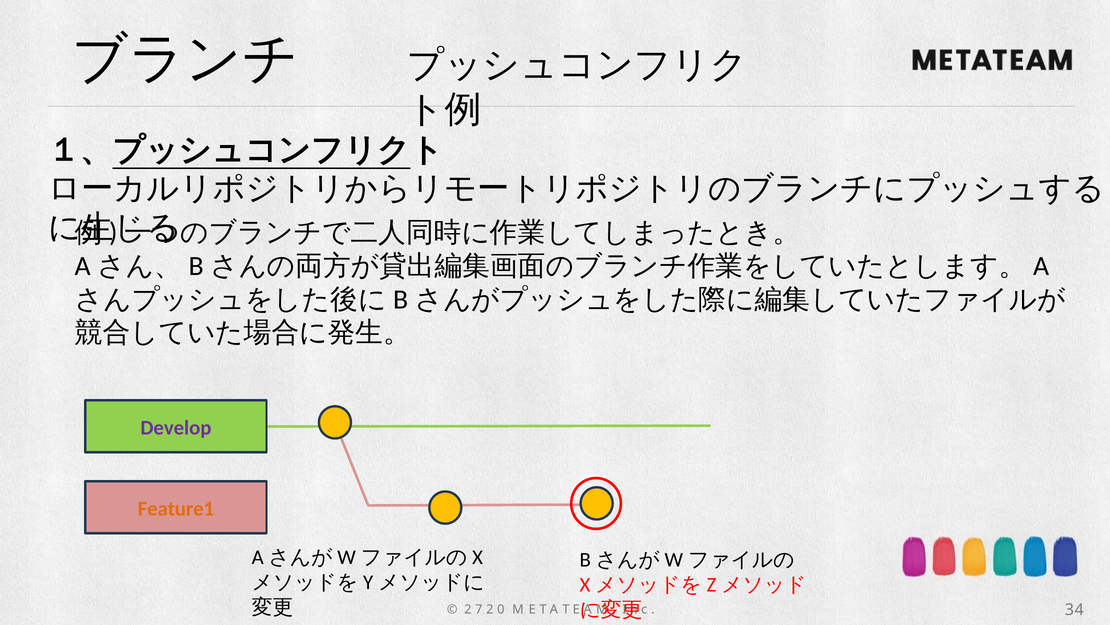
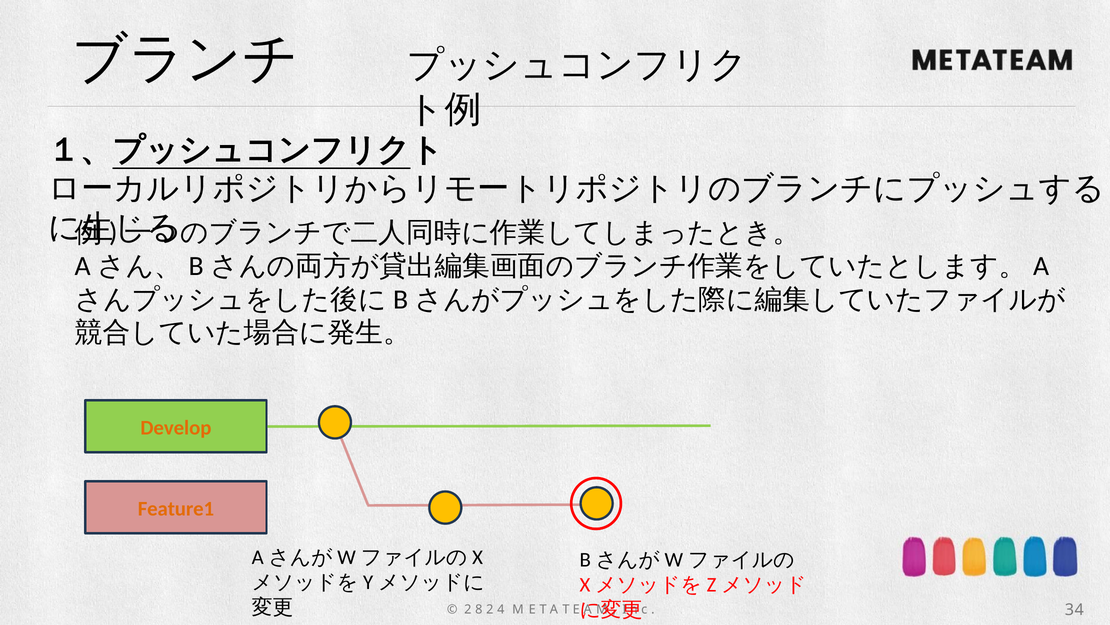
Develop colour: purple -> orange (176, 427)
7: 7 -> 8 (479, 609)
0: 0 -> 4 (501, 609)
